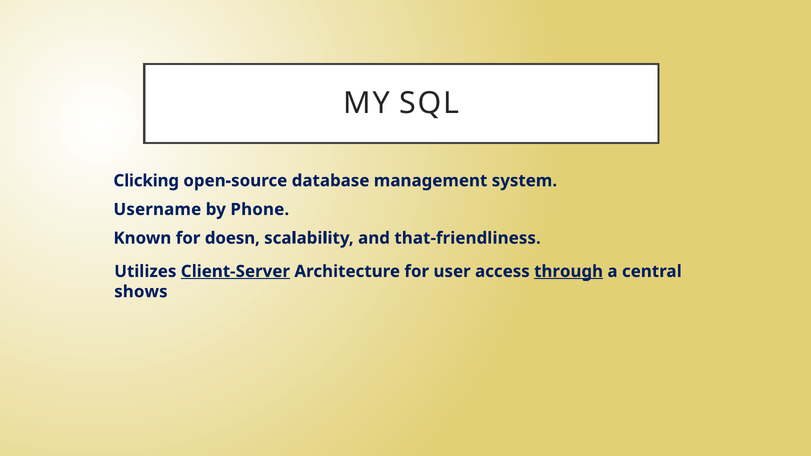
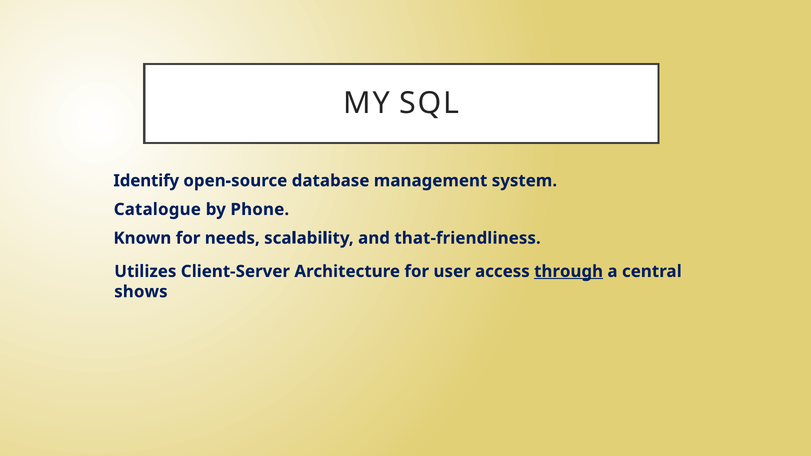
Clicking: Clicking -> Identify (146, 181)
Username: Username -> Catalogue (157, 209)
doesn: doesn -> needs (232, 238)
Client-Server underline: present -> none (235, 272)
